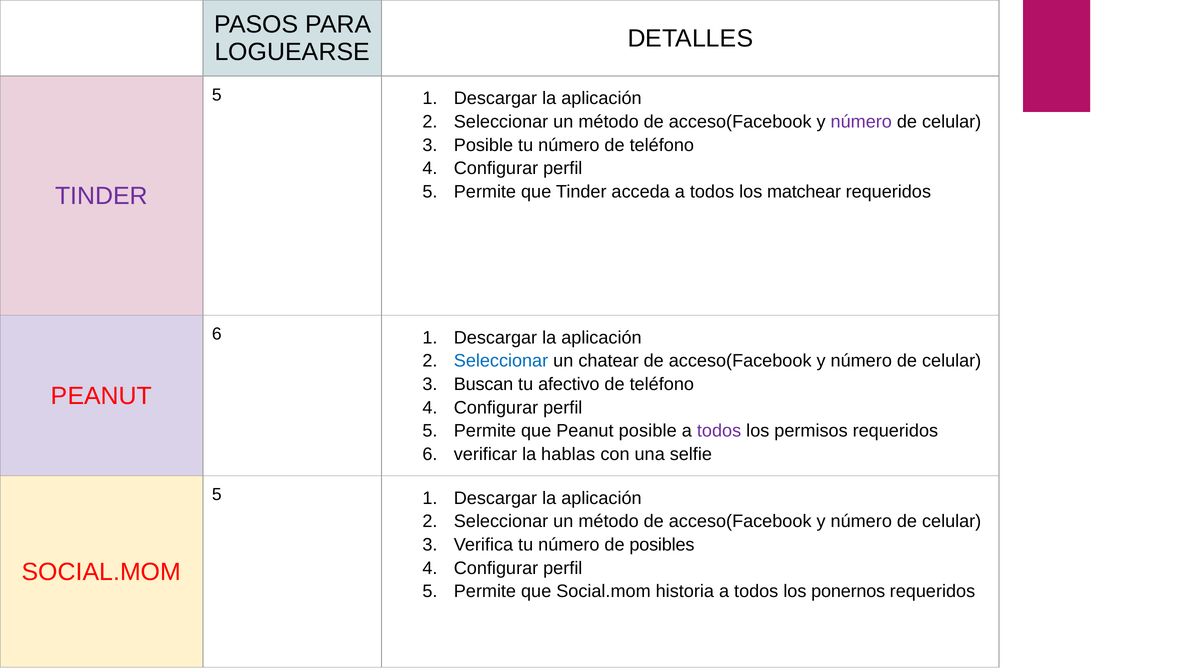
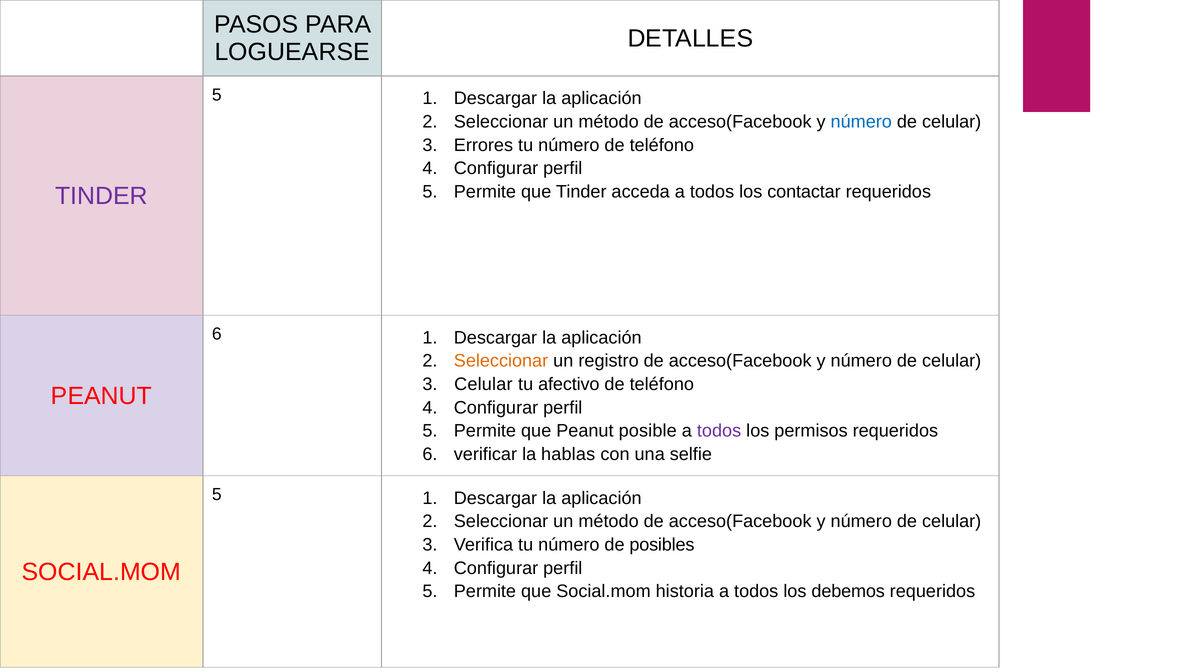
número colour: purple -> blue (861, 122)
Posible: Posible -> Errores (483, 145)
matchear: matchear -> contactar (804, 192)
Seleccionar colour: blue -> orange (501, 361)
chatear: chatear -> registro (609, 361)
Buscan: Buscan -> Celular (483, 384)
ponernos: ponernos -> debemos (848, 592)
